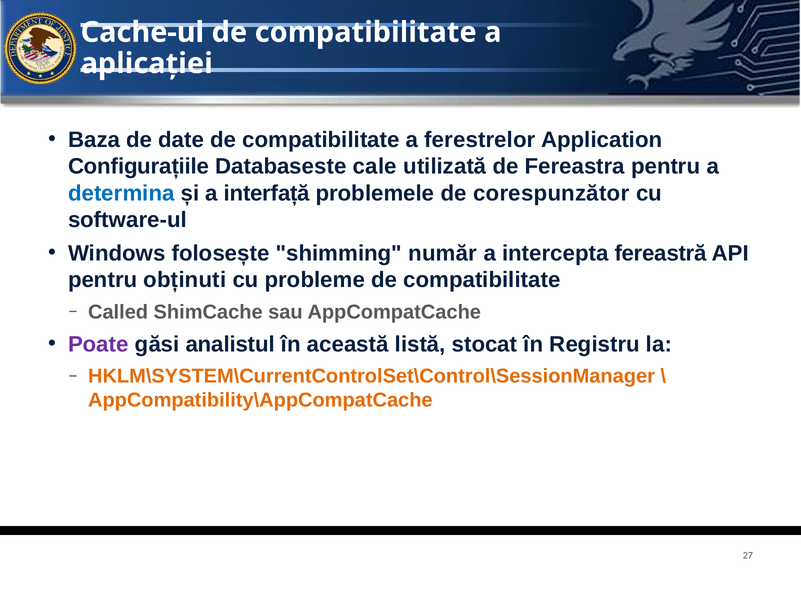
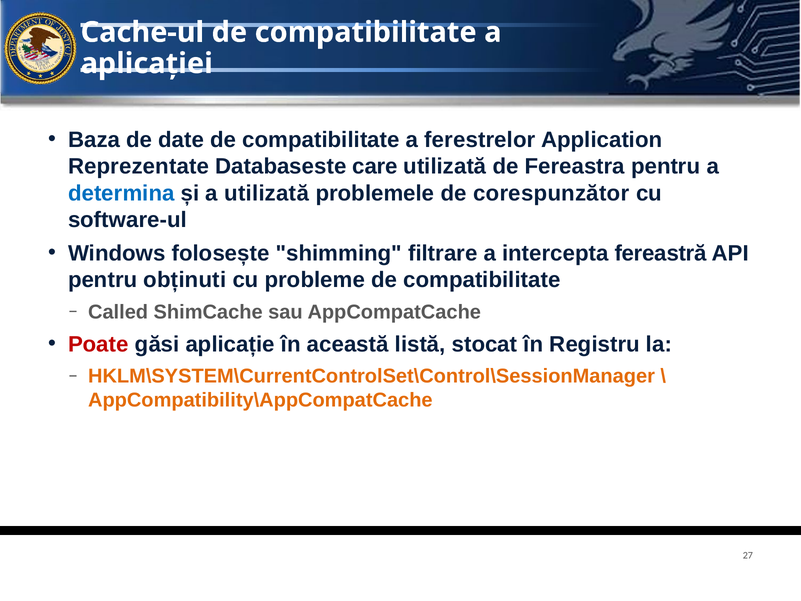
Configurațiile: Configurațiile -> Reprezentate (139, 166)
cale: cale -> care (375, 166)
a interfață: interfață -> utilizată (267, 193)
număr: număr -> filtrare (443, 253)
Poate colour: purple -> red (98, 344)
analistul: analistul -> aplicație (230, 344)
